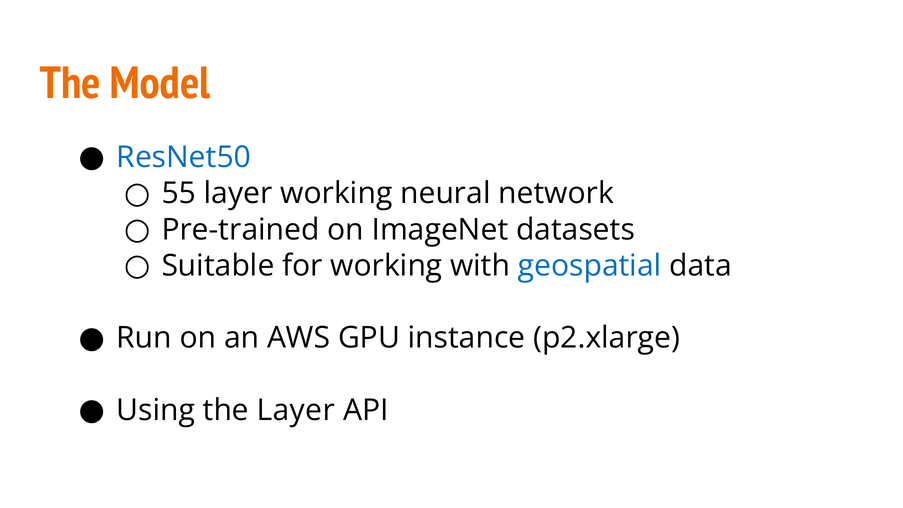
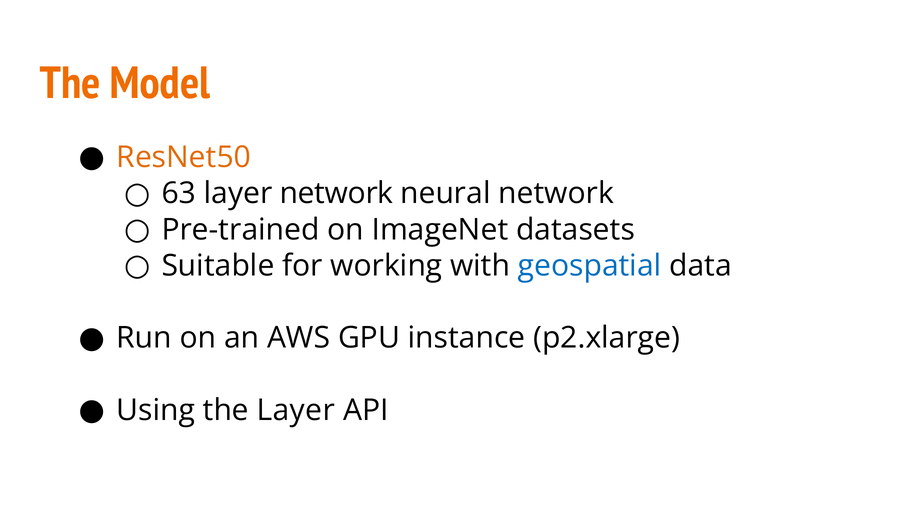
ResNet50 colour: blue -> orange (184, 157)
55: 55 -> 63 (179, 193)
layer working: working -> network (336, 193)
